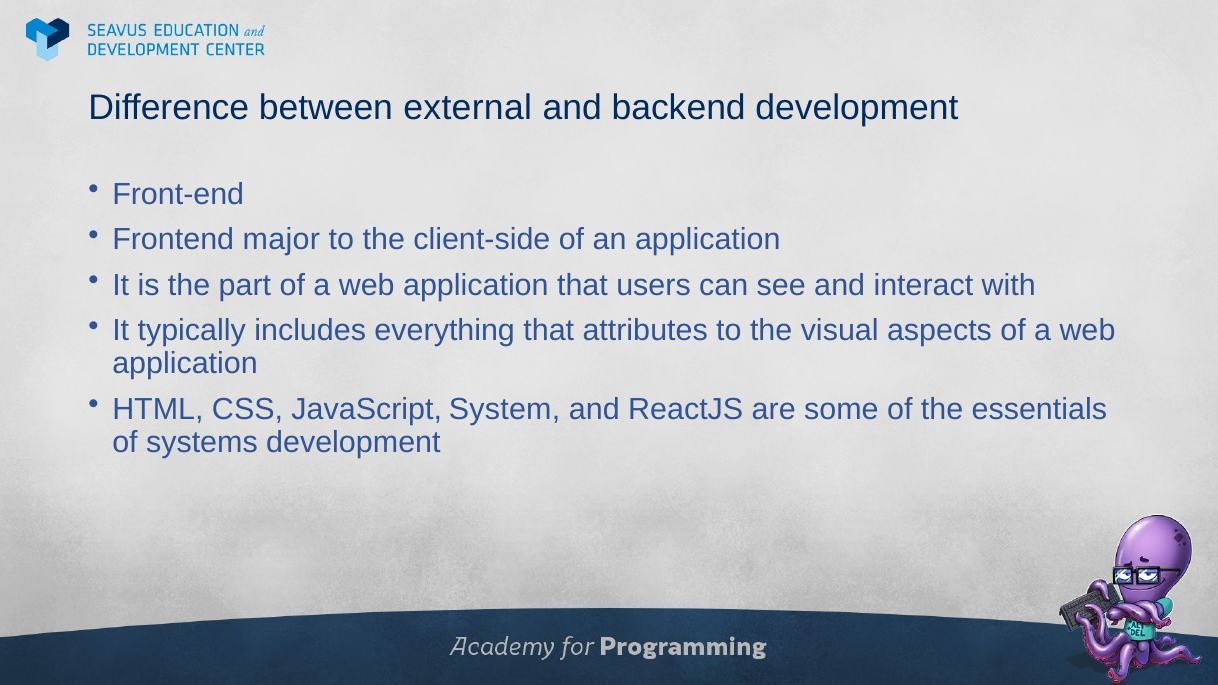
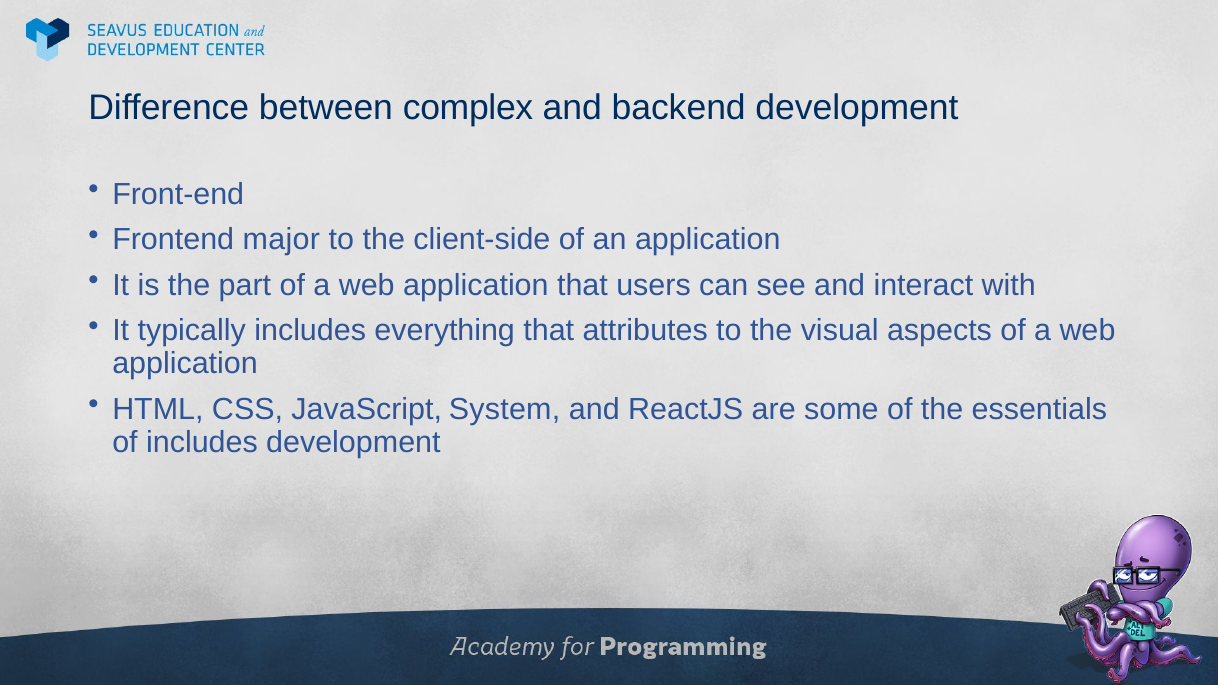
external: external -> complex (468, 108)
of systems: systems -> includes (202, 442)
